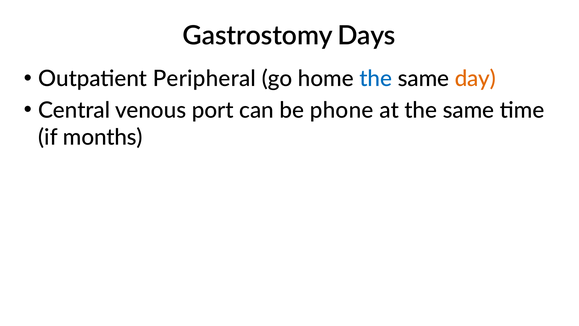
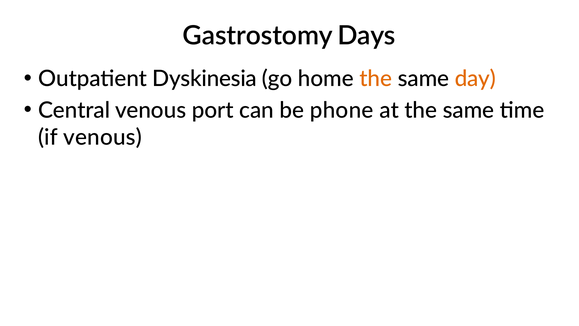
Peripheral: Peripheral -> Dyskinesia (205, 79)
the colour: blue -> orange (376, 79)
if months: months -> venous (103, 137)
